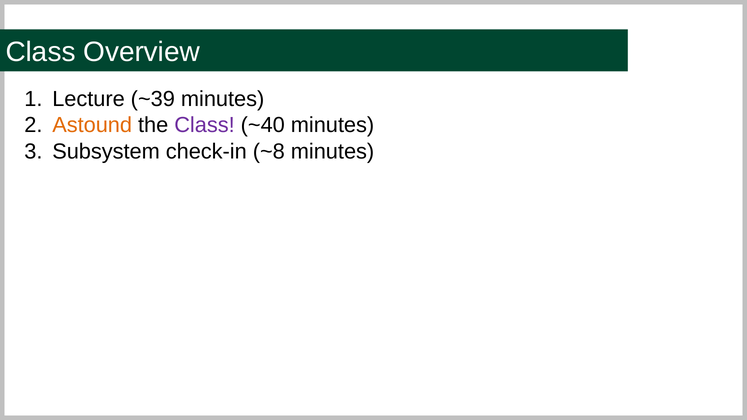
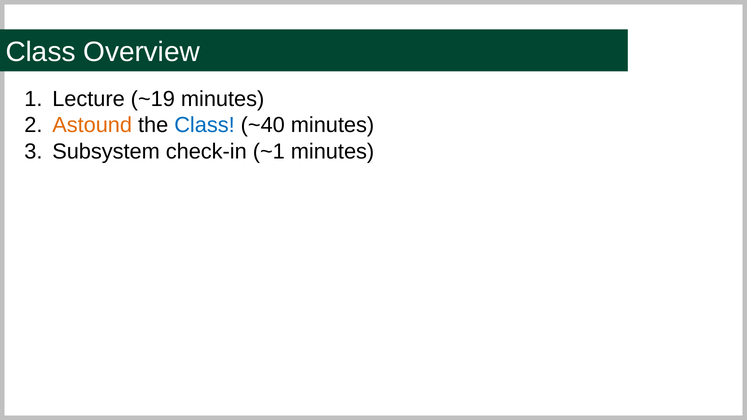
~39: ~39 -> ~19 (153, 99)
Class colour: purple -> blue (204, 125)
~8: ~8 -> ~1 (269, 152)
